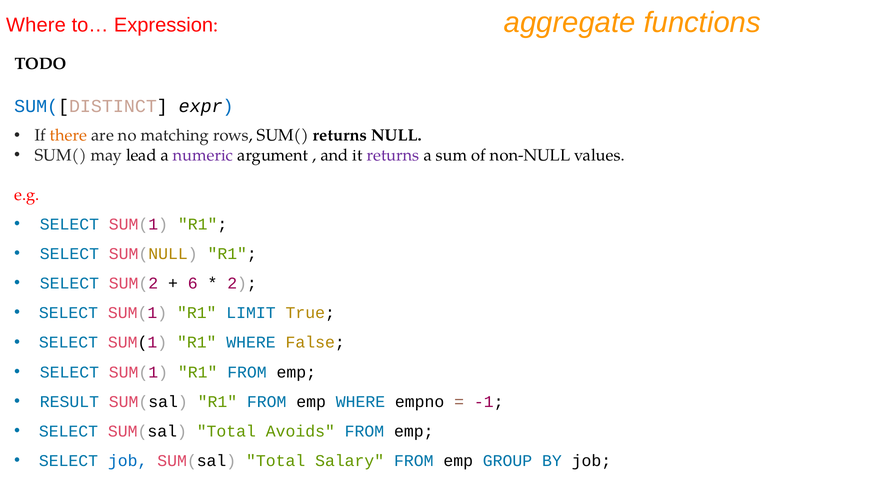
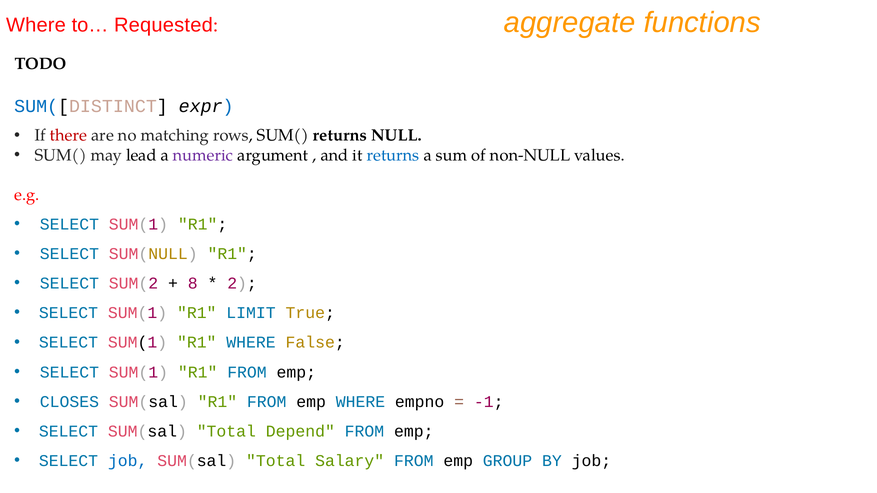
Expression: Expression -> Requested (163, 25)
there colour: orange -> red (69, 136)
returns colour: purple -> blue (393, 155)
6: 6 -> 8 (193, 284)
RESULT: RESULT -> CLOSES (69, 402)
Avoids: Avoids -> Depend (300, 432)
